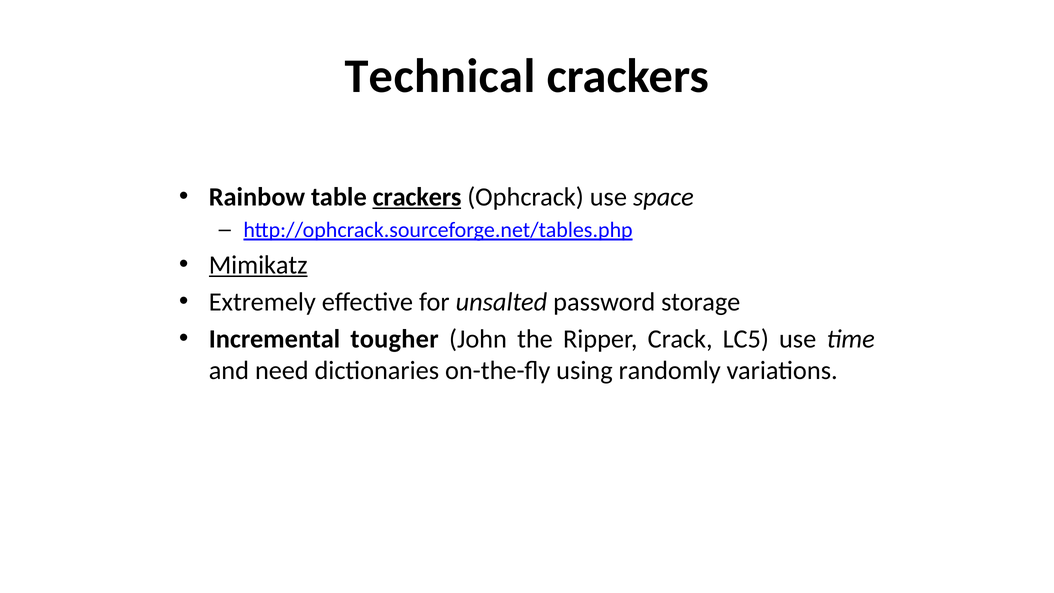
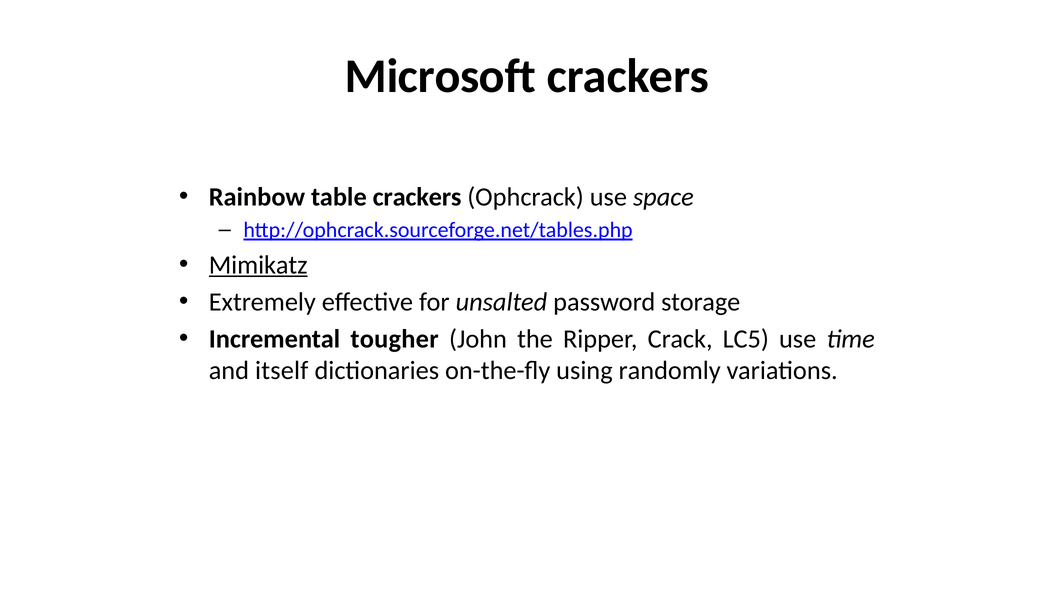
Technical: Technical -> Microsoft (440, 77)
crackers underline: present -> none (417, 197)
need: need -> itself (282, 370)
